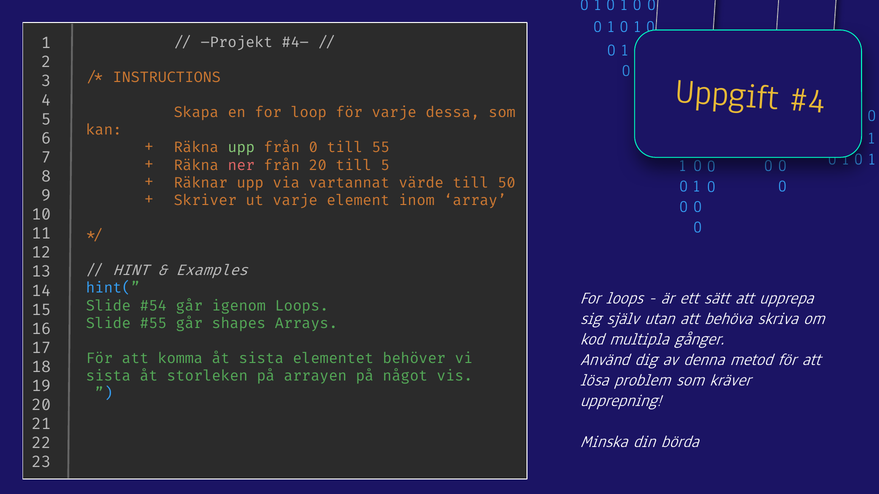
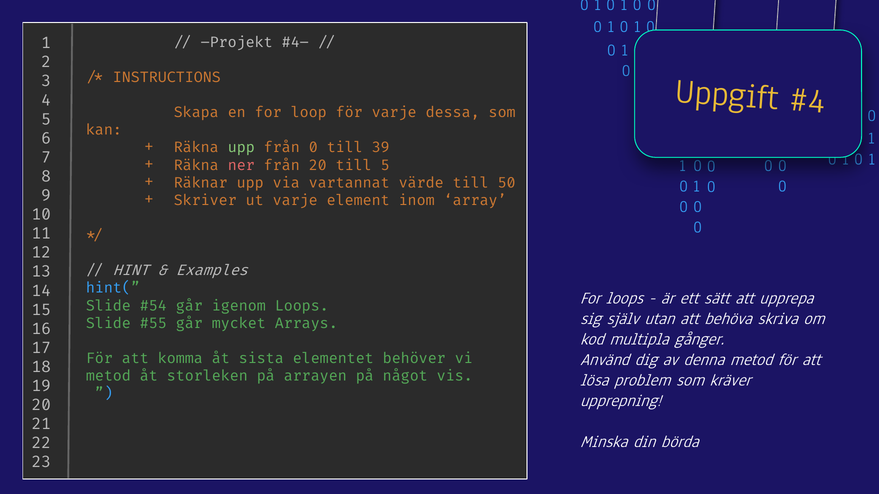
55: 55 -> 39 (381, 148)
shapes: shapes -> mycket (239, 324)
sista: sista -> metod (108, 376)
